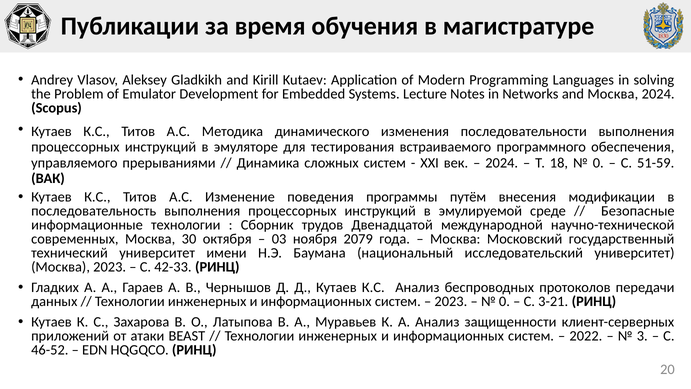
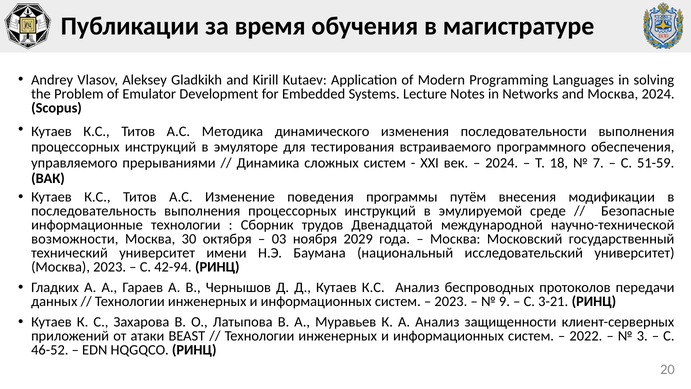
0: 0 -> 7 (598, 163)
современных: современных -> возможности (75, 239)
2079: 2079 -> 2029 (358, 239)
42-33: 42-33 -> 42-94 (173, 267)
0: 0 -> 9 (504, 301)
